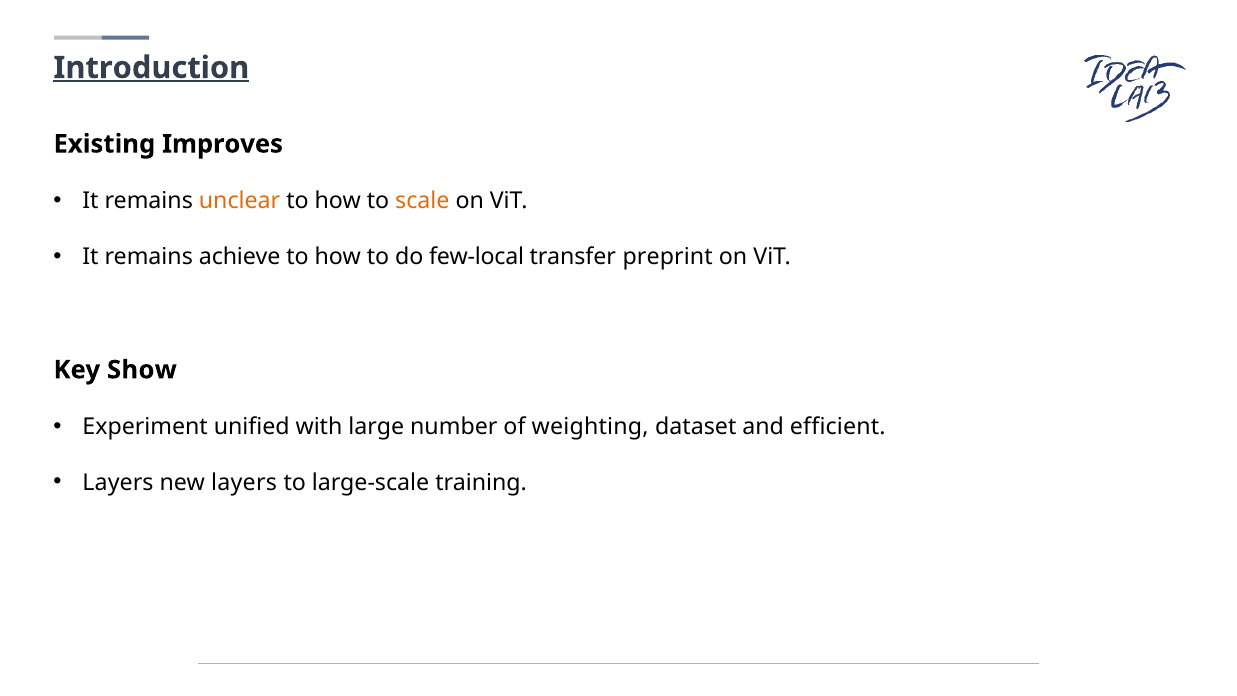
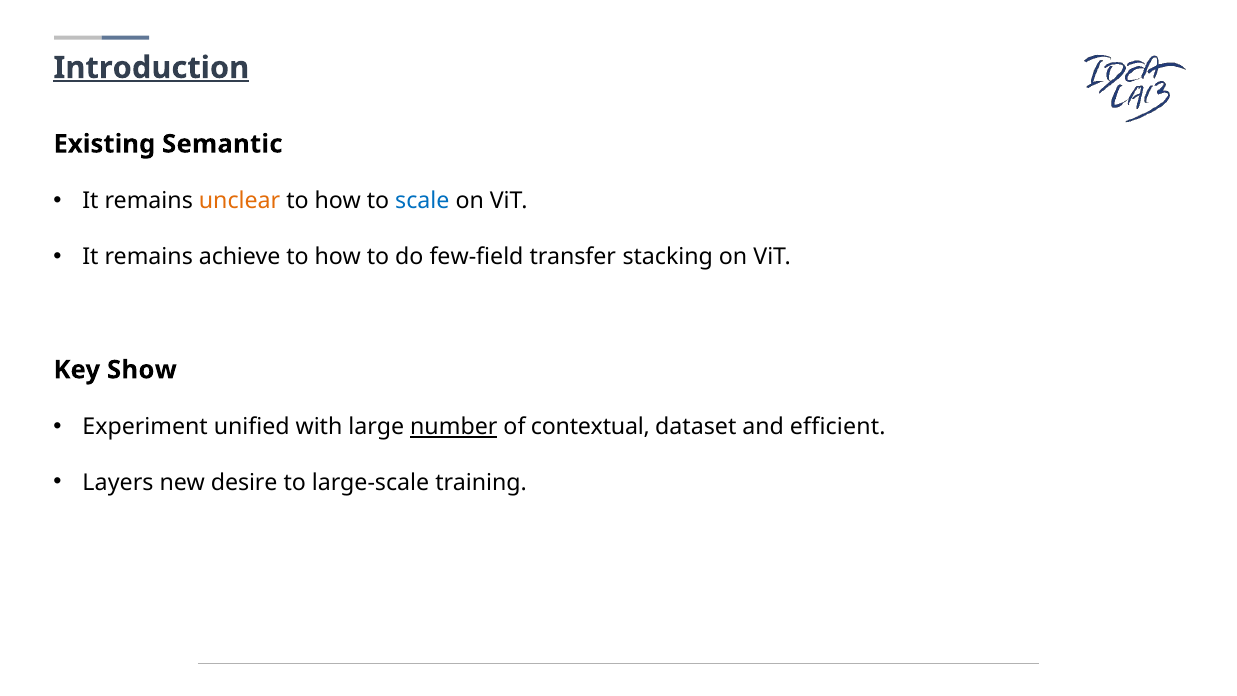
Improves: Improves -> Semantic (222, 144)
scale colour: orange -> blue (422, 201)
few-local: few-local -> few-field (477, 257)
preprint: preprint -> stacking (668, 257)
number underline: none -> present (454, 427)
weighting: weighting -> contextual (590, 427)
new layers: layers -> desire (244, 482)
